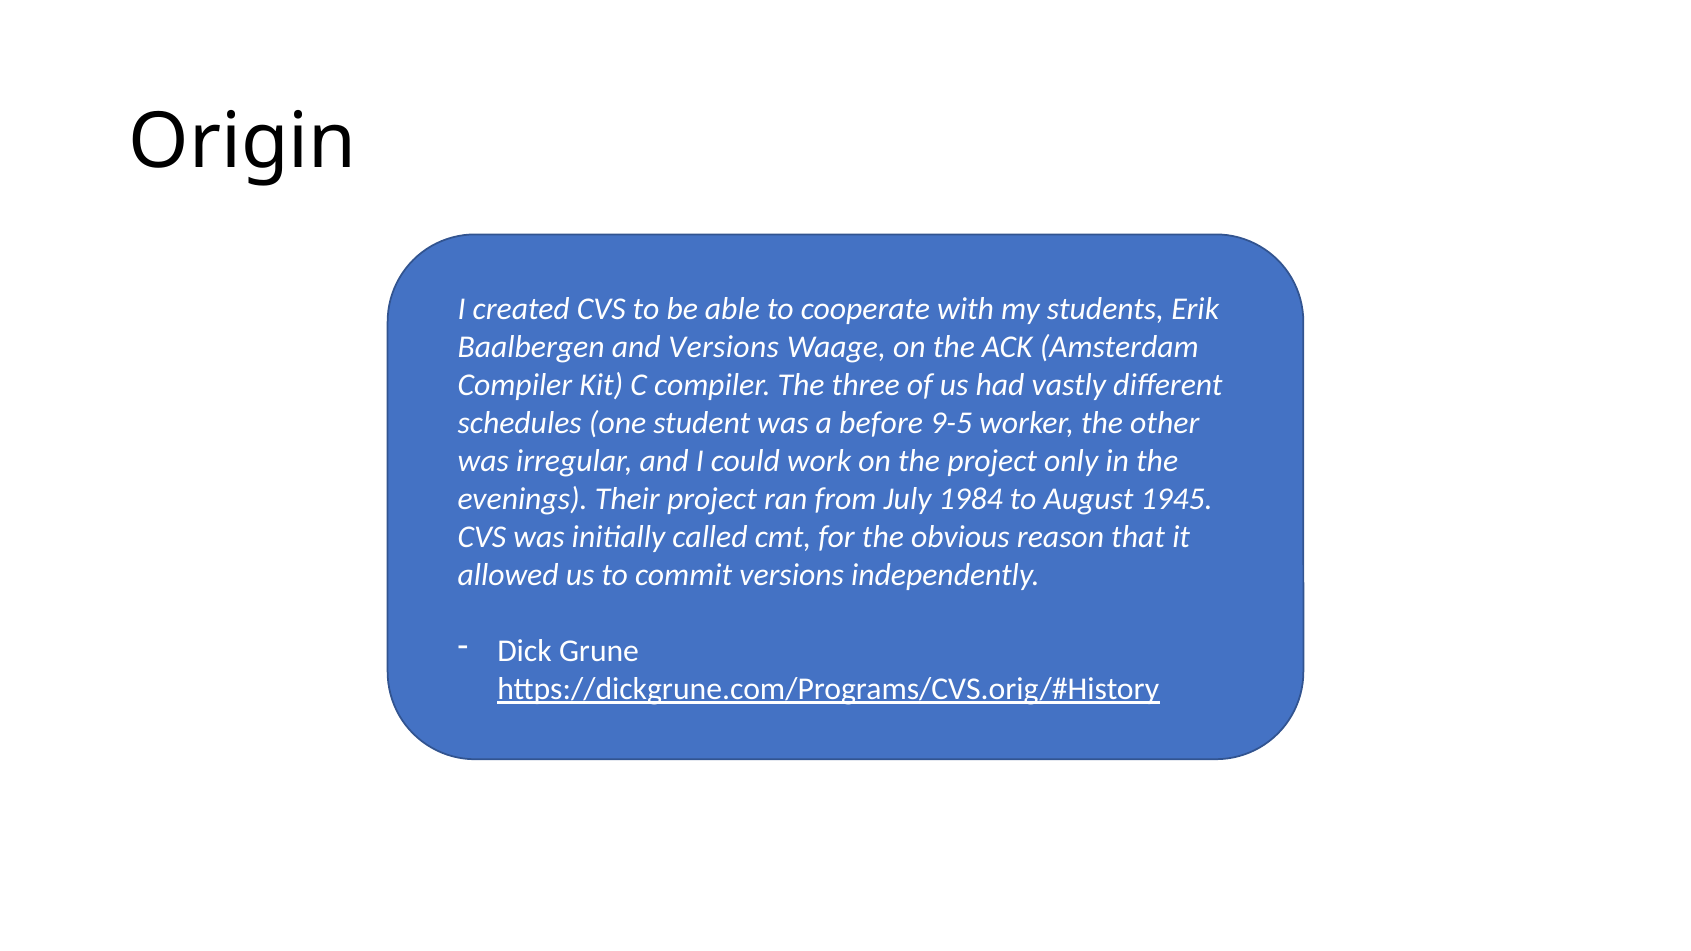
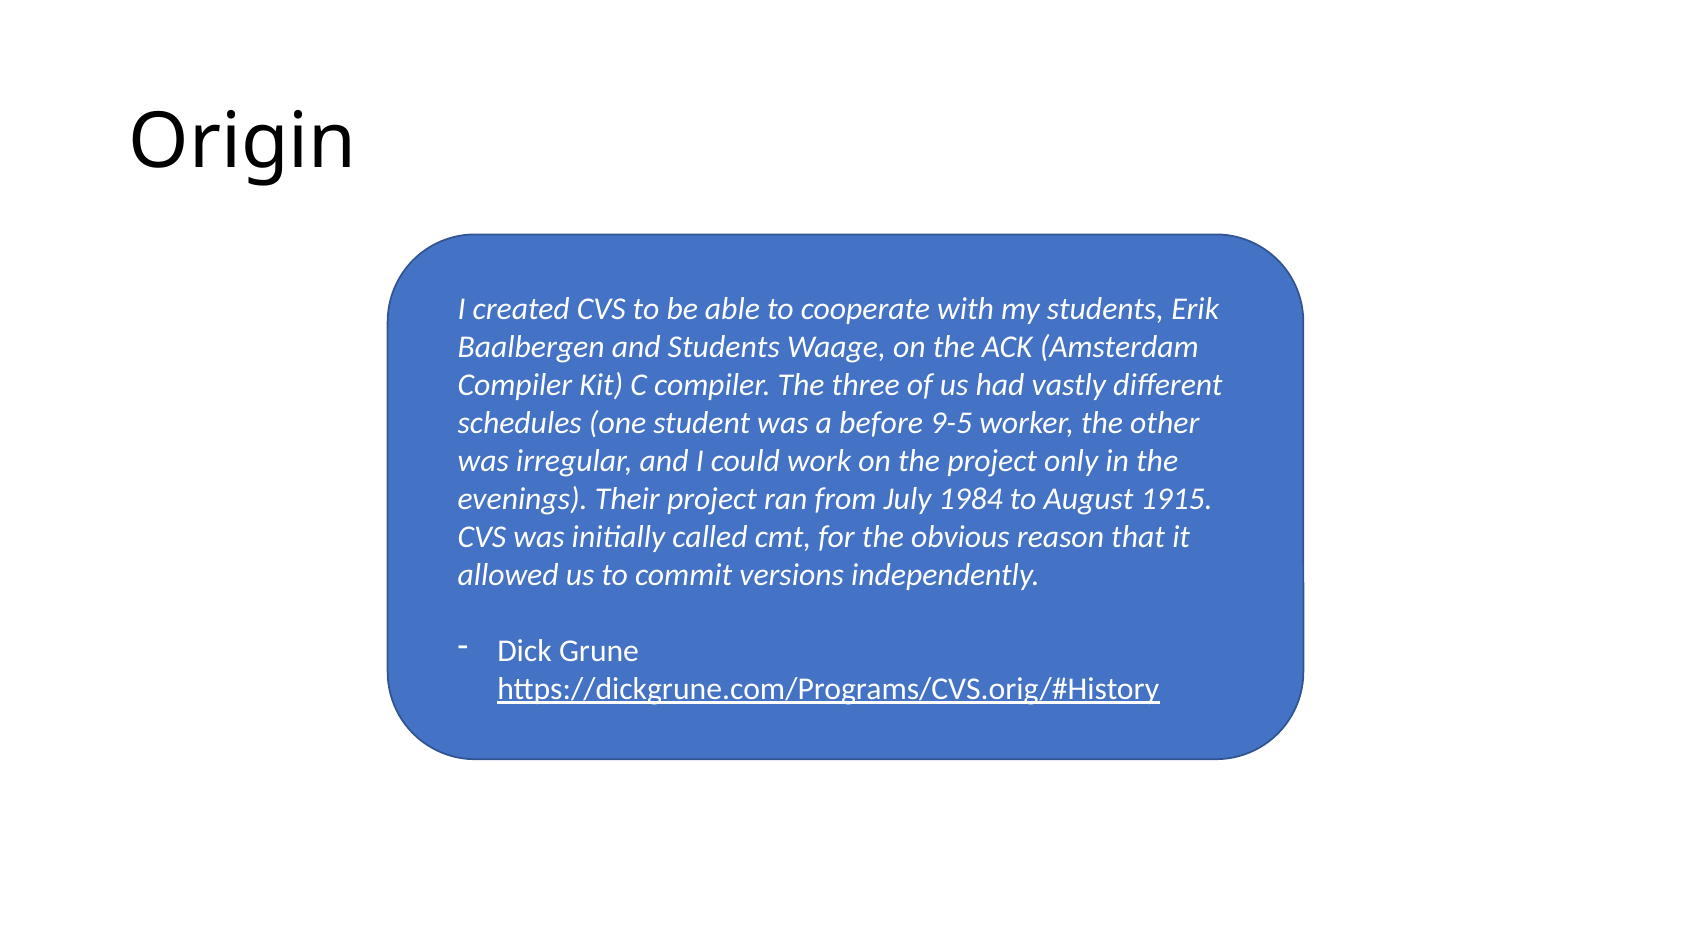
and Versions: Versions -> Students (724, 347)
1945: 1945 -> 1915 (1177, 499)
